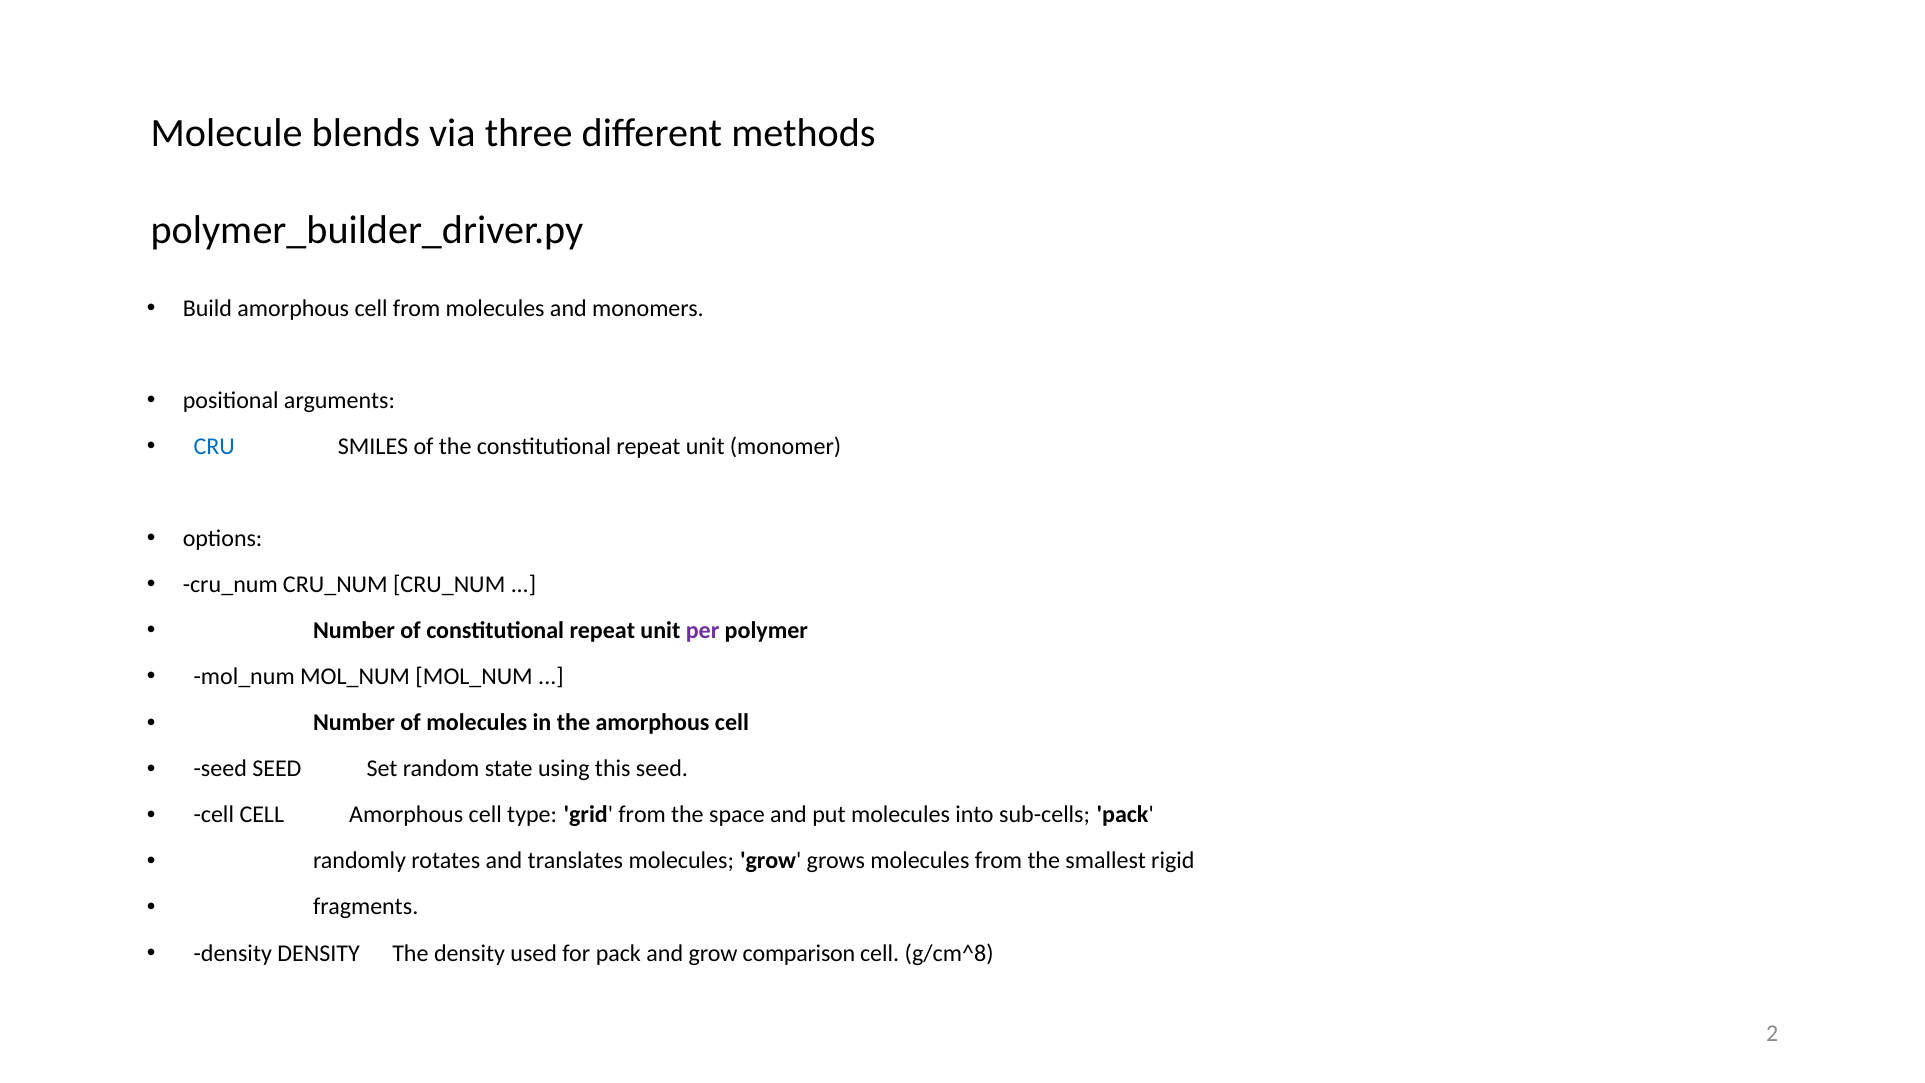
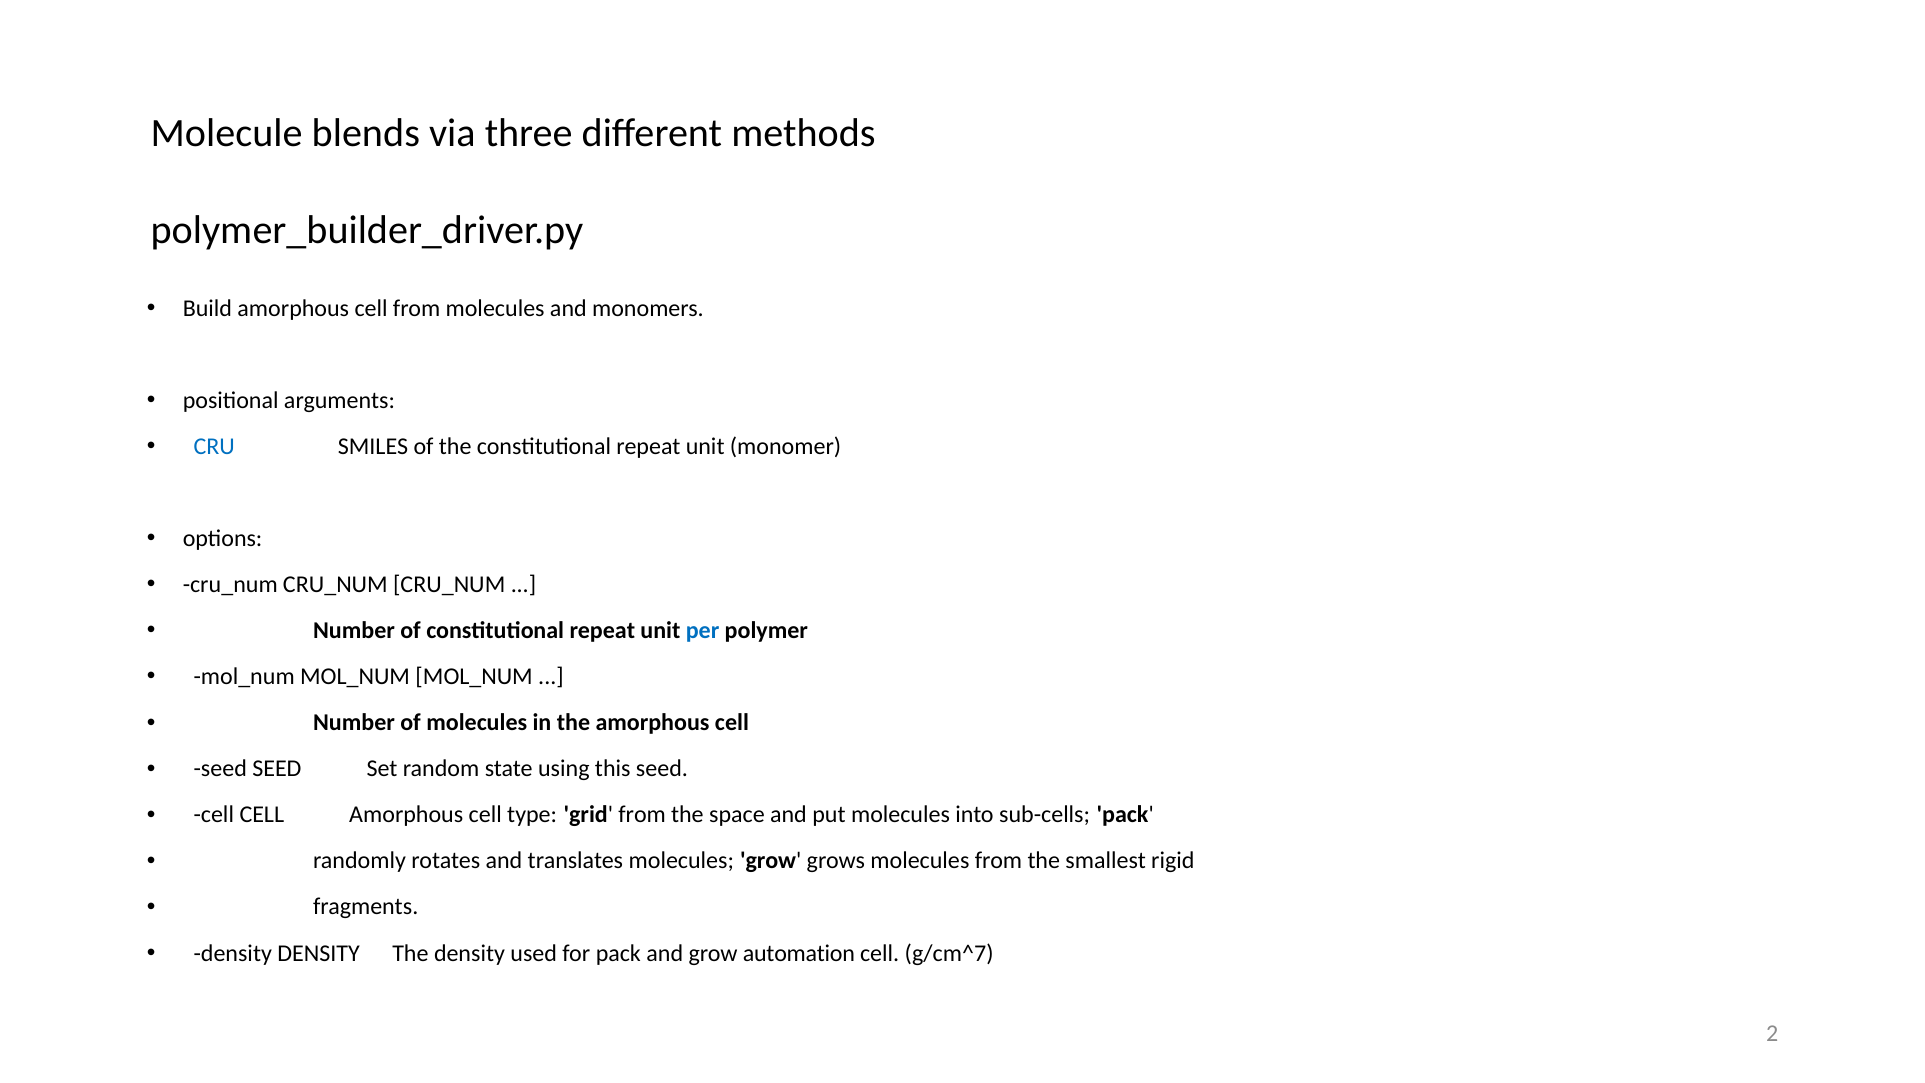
per colour: purple -> blue (703, 631)
comparison: comparison -> automation (799, 953)
g/cm^8: g/cm^8 -> g/cm^7 (949, 953)
